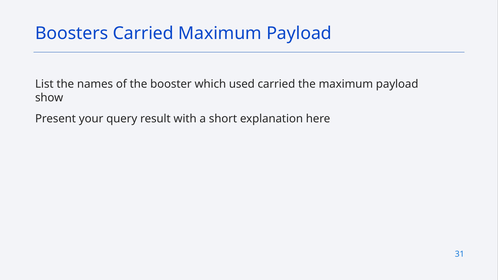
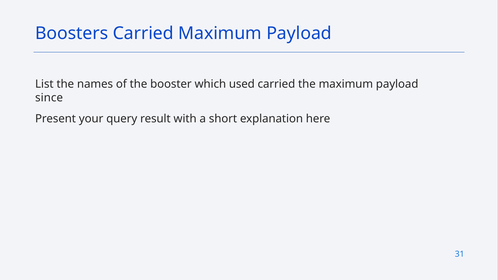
show: show -> since (49, 98)
